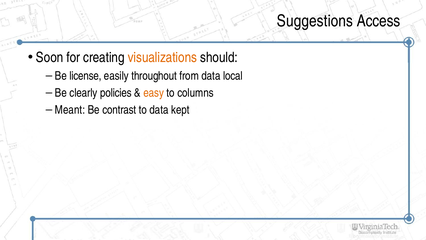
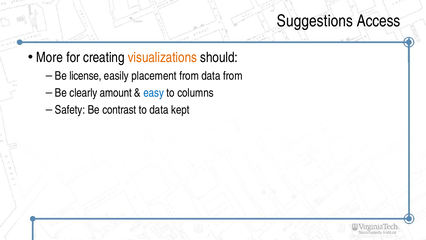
Soon: Soon -> More (50, 58)
throughout: throughout -> placement (154, 76)
data local: local -> from (233, 76)
policies: policies -> amount (116, 93)
easy colour: orange -> blue (154, 93)
Meant: Meant -> Safety (70, 110)
